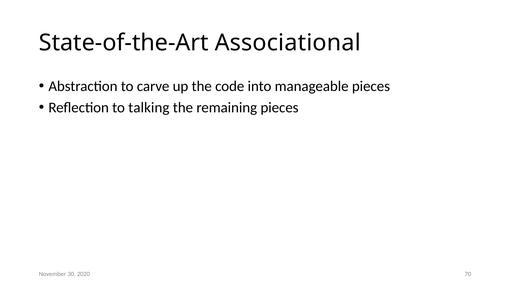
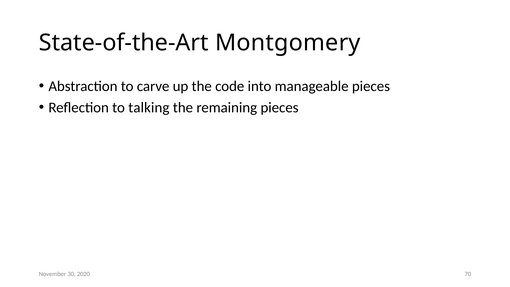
Associational: Associational -> Montgomery (288, 43)
